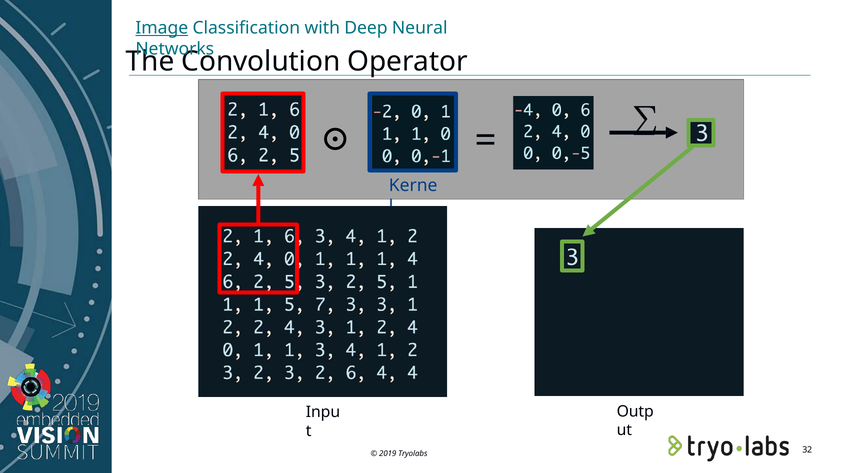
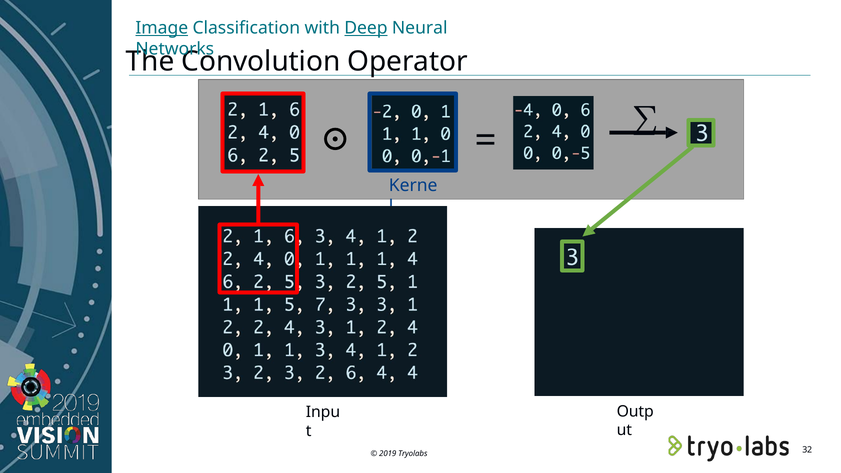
Deep underline: none -> present (366, 28)
